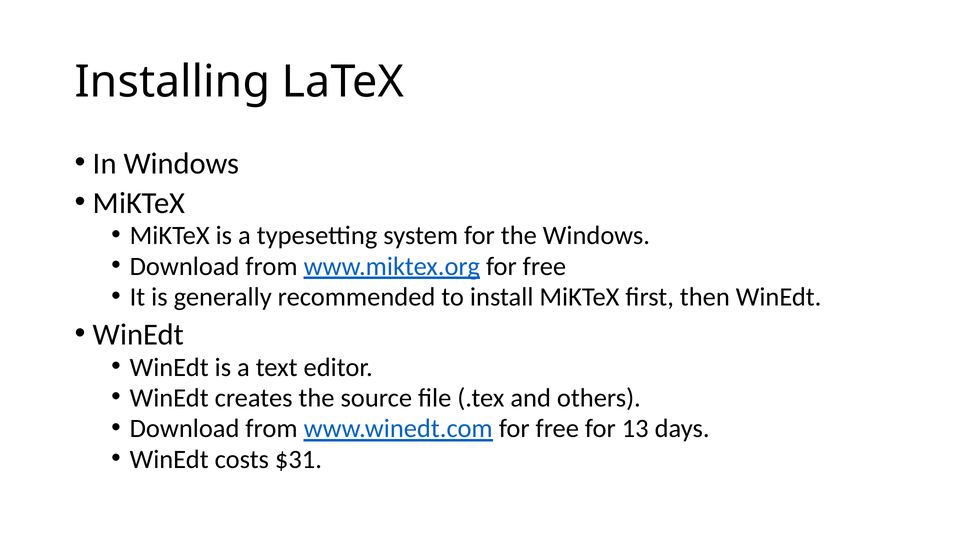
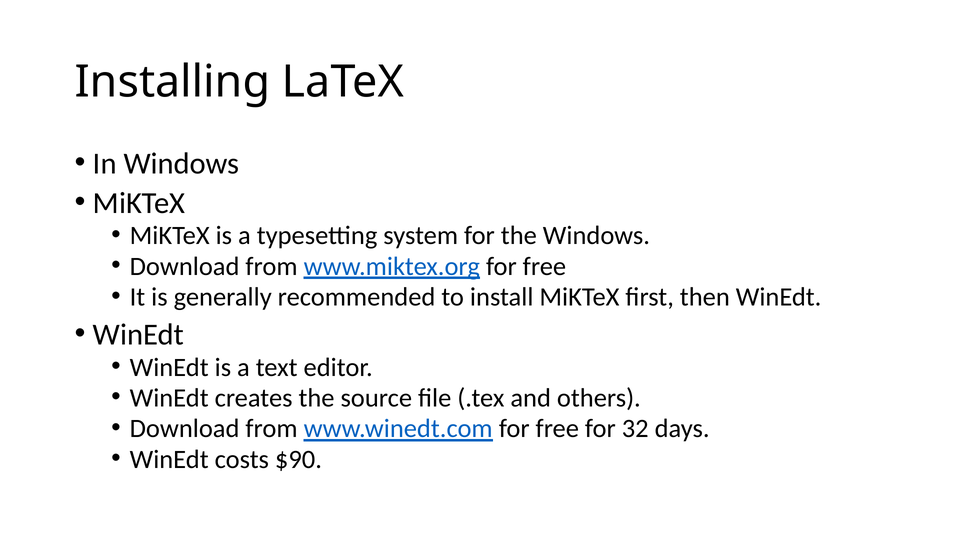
13: 13 -> 32 (635, 429)
$31: $31 -> $90 (298, 460)
